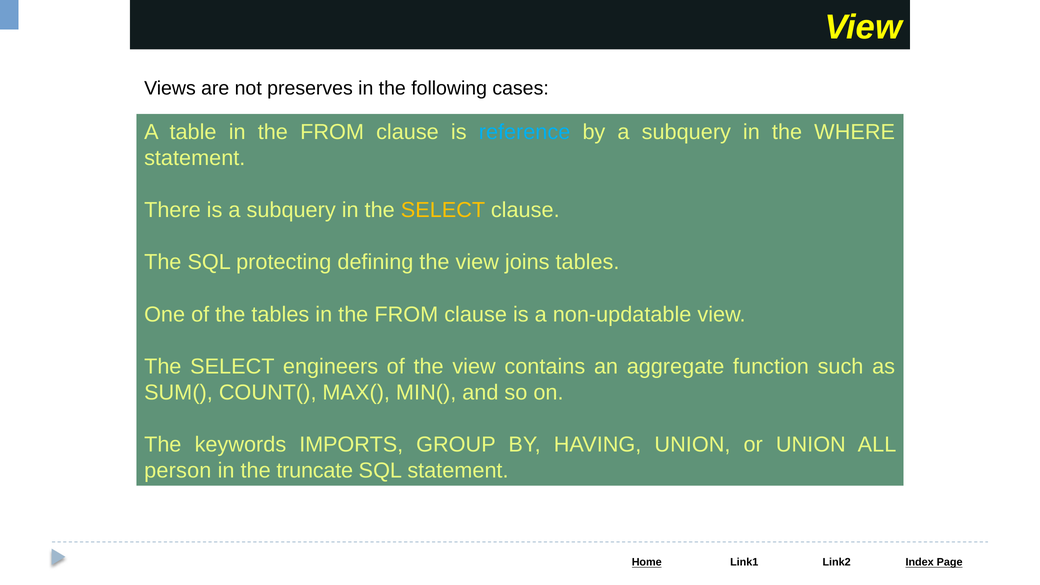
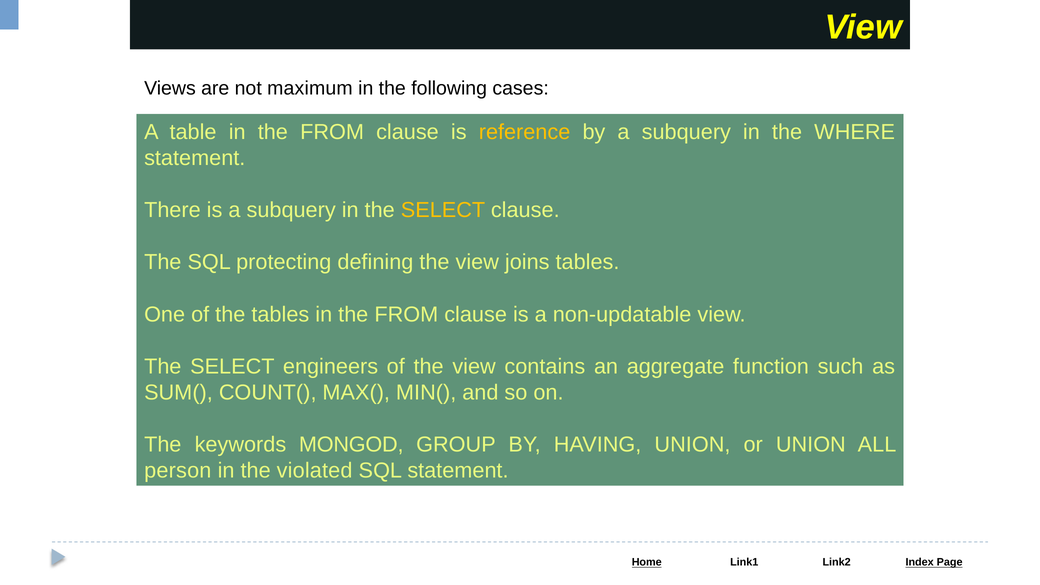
preserves: preserves -> maximum (310, 88)
reference colour: light blue -> yellow (525, 132)
IMPORTS: IMPORTS -> MONGOD (351, 444)
truncate: truncate -> violated (315, 470)
